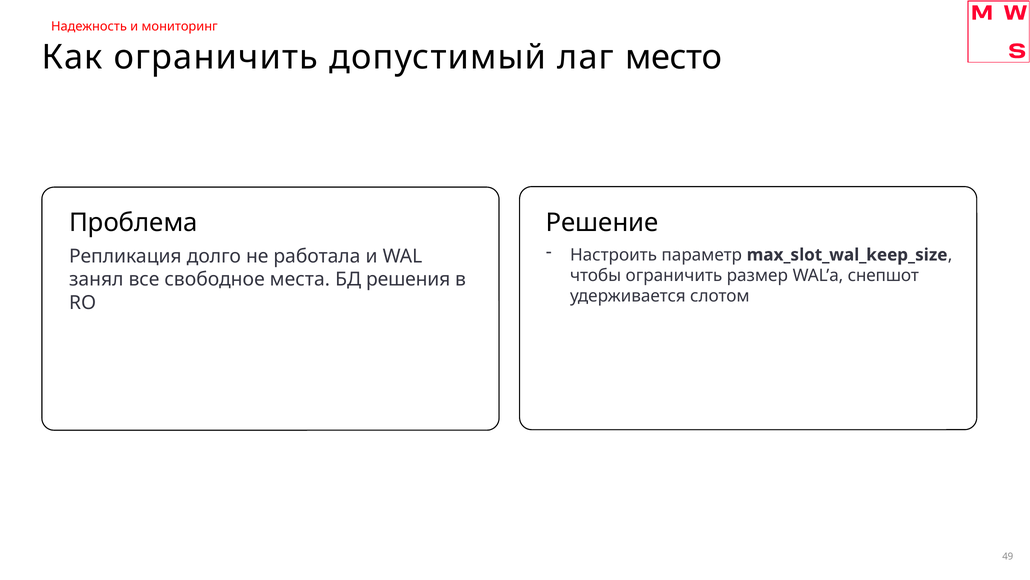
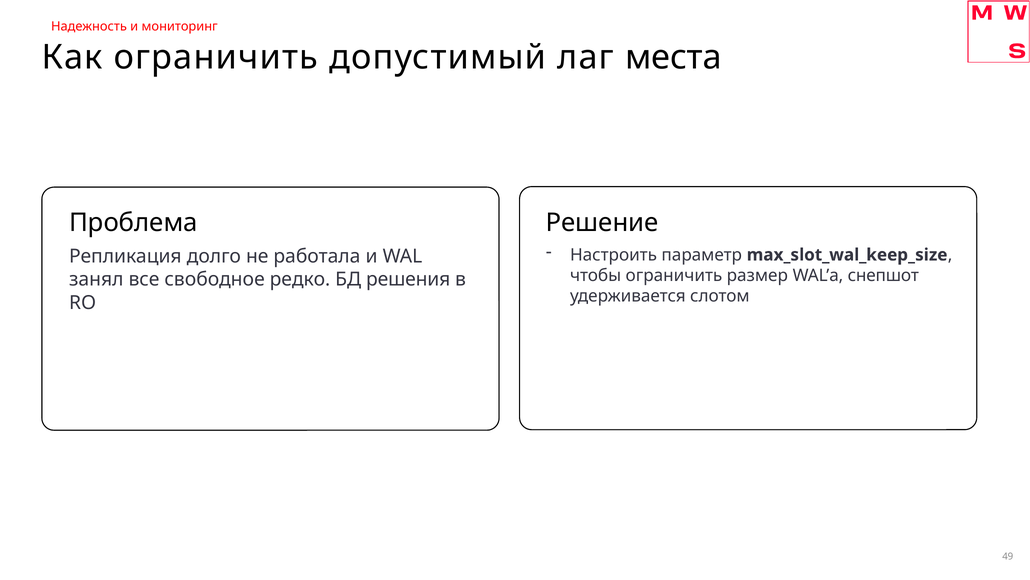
место: место -> места (674, 57)
места: места -> редко (300, 279)
